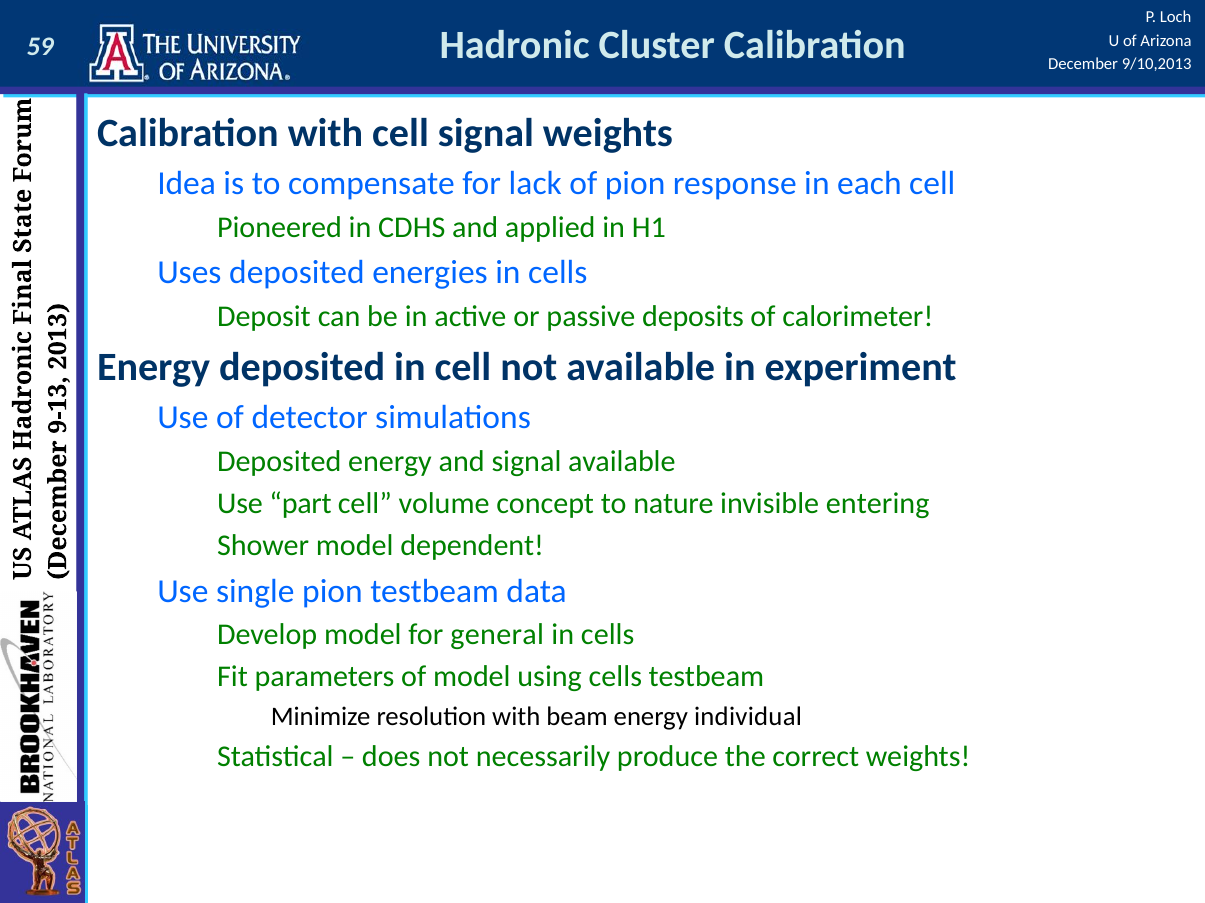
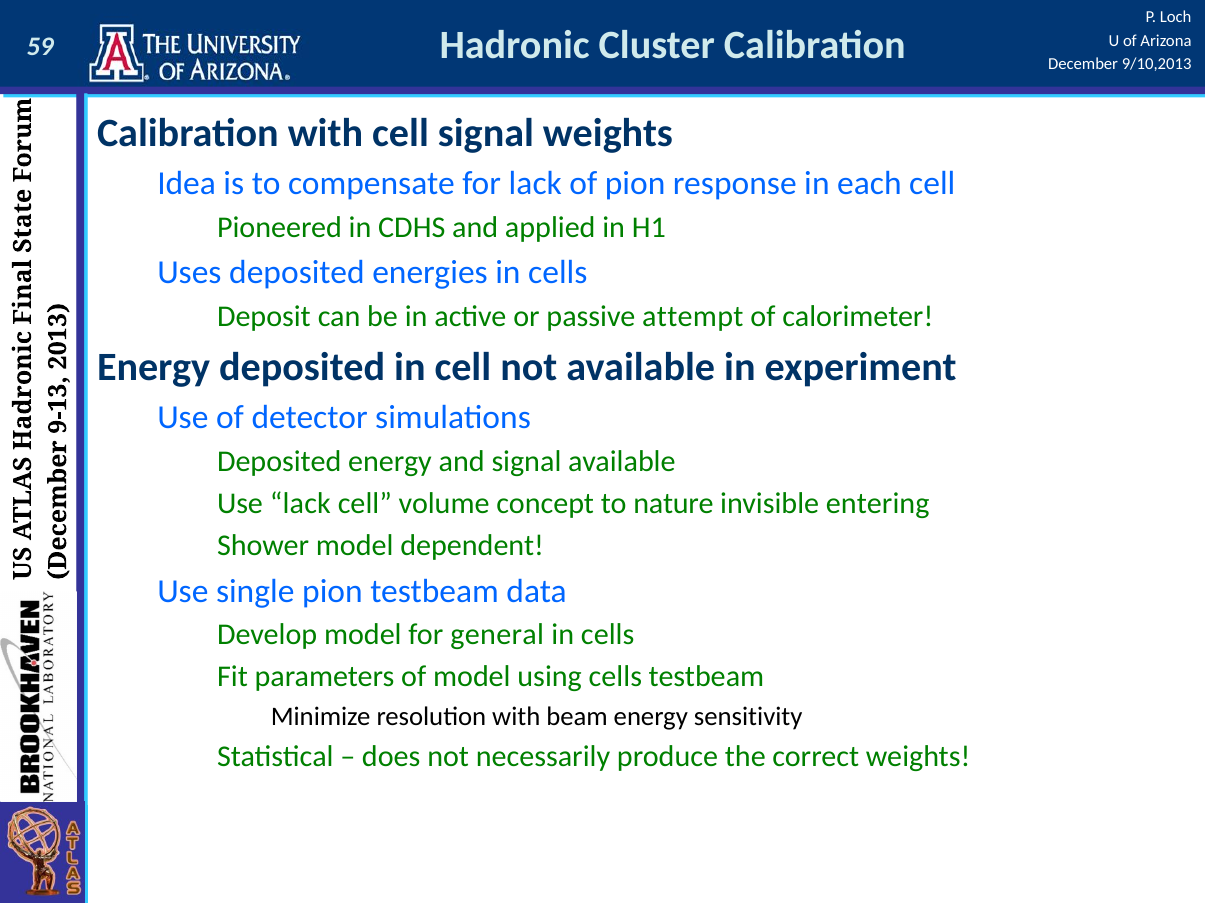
deposits: deposits -> attempt (693, 317)
Use part: part -> lack (300, 504)
individual: individual -> sensitivity (748, 717)
